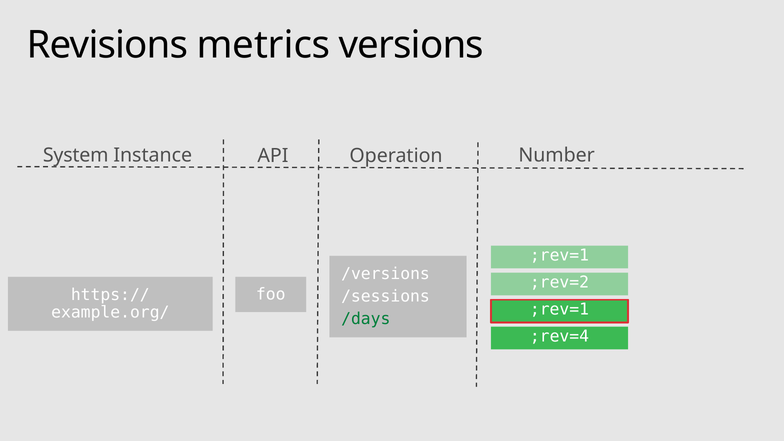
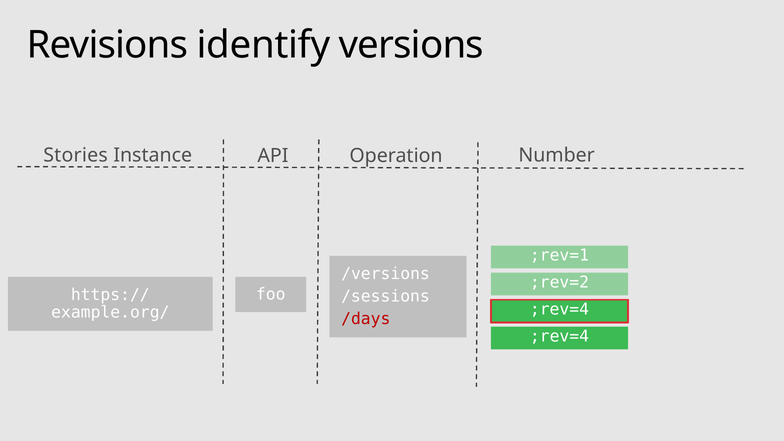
metrics: metrics -> identify (264, 45)
System: System -> Stories (76, 155)
;rev=1: ;rev=1 -> ;rev=4 (559, 310)
/days colour: green -> red (366, 319)
